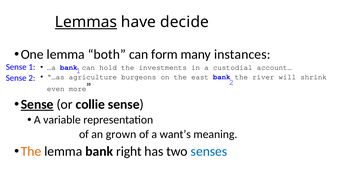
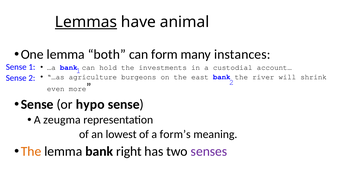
decide: decide -> animal (185, 22)
Sense underline: present -> none (37, 105)
collie: collie -> hypo (90, 105)
variable: variable -> zeugma (62, 120)
grown: grown -> lowest (121, 134)
want’s: want’s -> form’s (175, 134)
senses colour: blue -> purple (209, 152)
